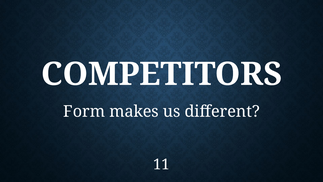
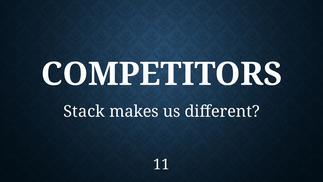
Form: Form -> Stack (84, 111)
